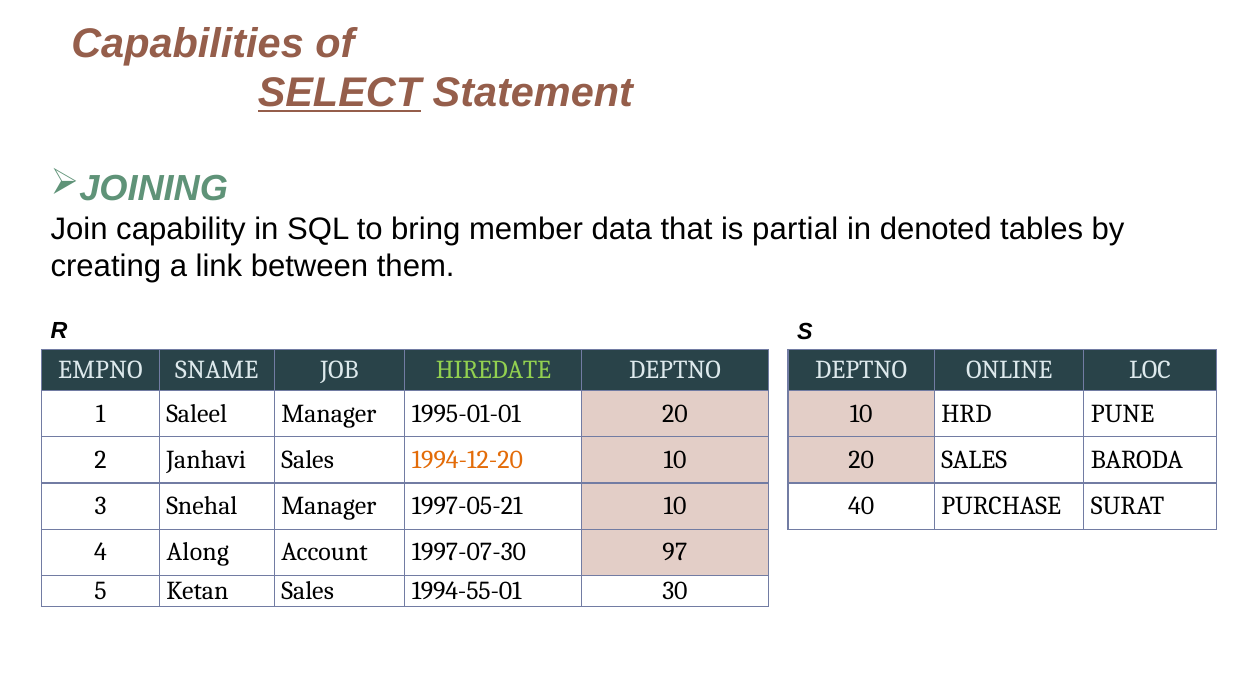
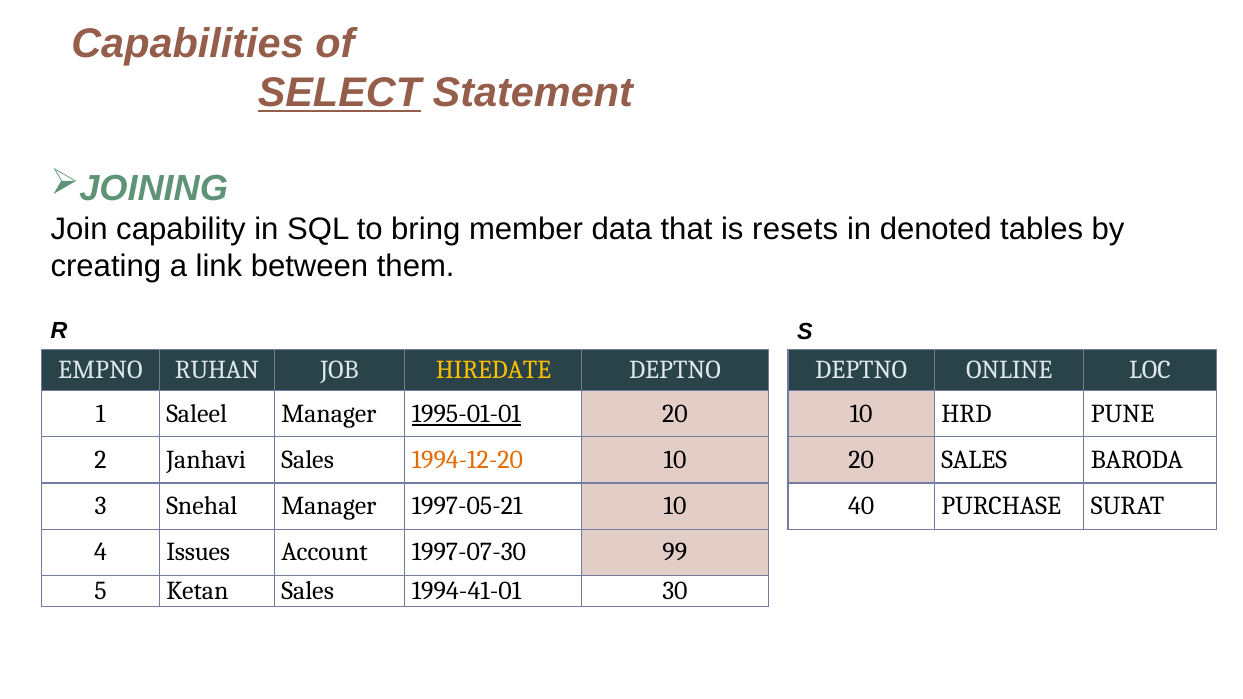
partial: partial -> resets (795, 229)
SNAME: SNAME -> RUHAN (217, 370)
HIREDATE colour: light green -> yellow (494, 370)
1995-01-01 underline: none -> present (466, 414)
Along: Along -> Issues (198, 552)
97: 97 -> 99 (675, 552)
1994-55-01: 1994-55-01 -> 1994-41-01 (467, 591)
